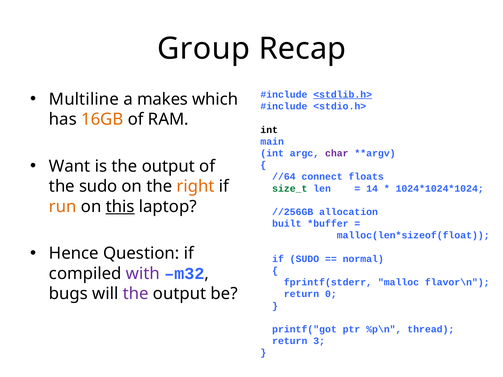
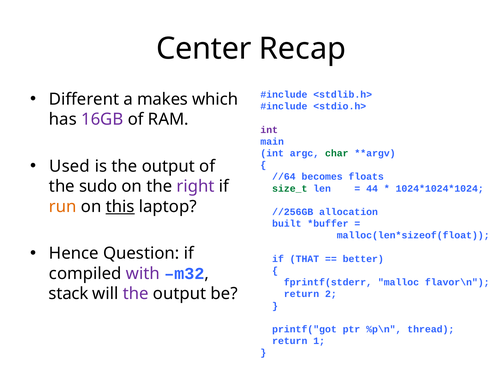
Group: Group -> Center (204, 49)
Multiline: Multiline -> Different (84, 99)
<stdlib.h> underline: present -> none (343, 95)
16GB colour: orange -> purple (102, 119)
int colour: black -> purple (269, 130)
char colour: purple -> green (337, 153)
Want: Want -> Used (70, 166)
connect: connect -> becomes (322, 177)
right colour: orange -> purple (196, 187)
14: 14 -> 44 (372, 189)
if SUDO: SUDO -> THAT (304, 259)
normal: normal -> better (363, 259)
bugs: bugs -> stack (69, 294)
0: 0 -> 2 (331, 294)
3: 3 -> 1 (319, 341)
